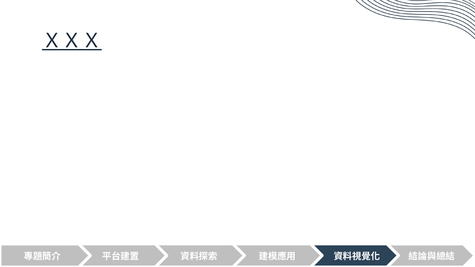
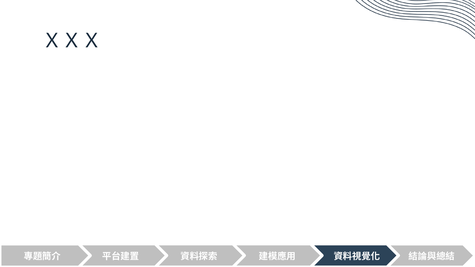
ＸＸＸ underline: present -> none (72, 41)
